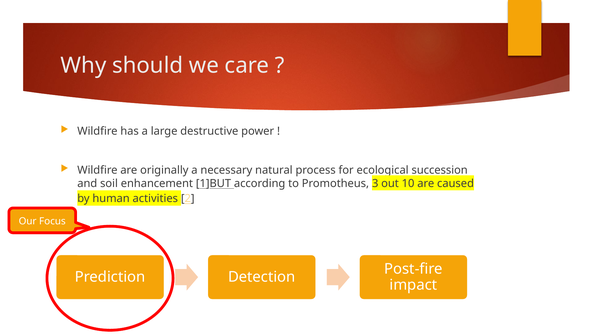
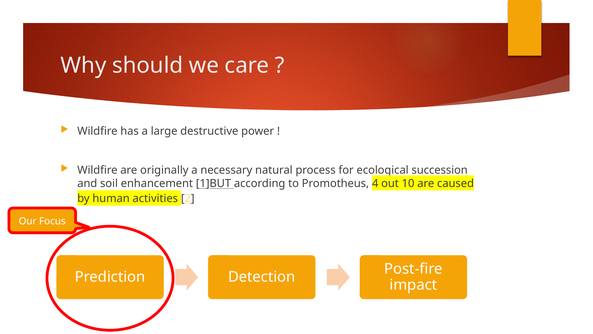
3: 3 -> 4 (375, 183)
